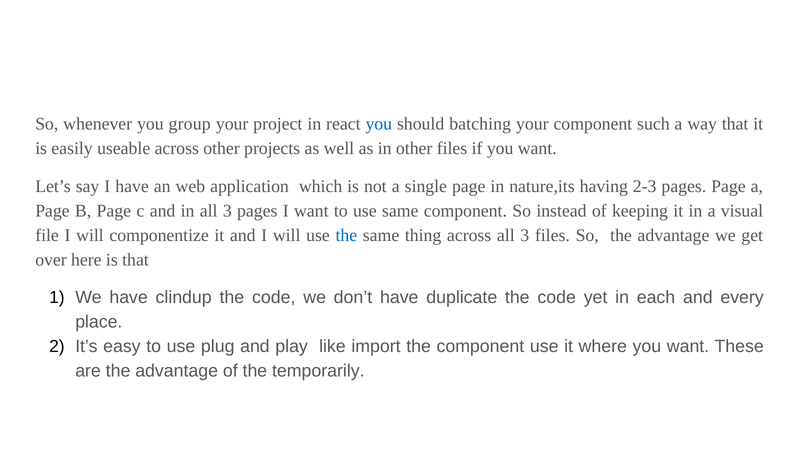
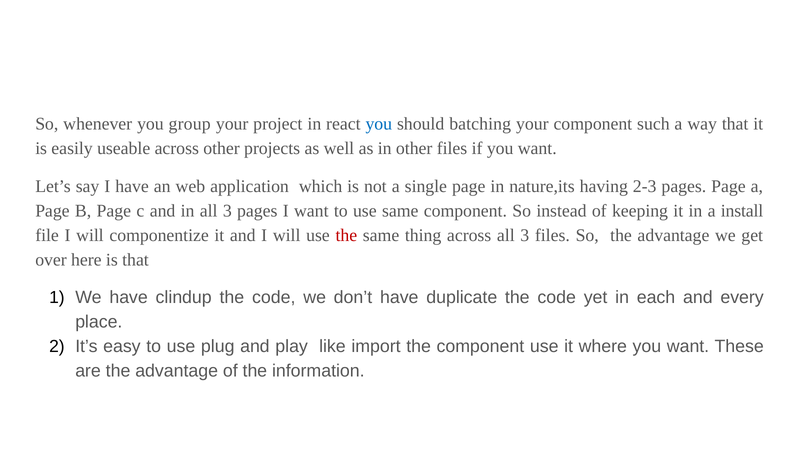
visual: visual -> install (742, 211)
the colour: blue -> red (346, 235)
temporarily: temporarily -> information (318, 371)
